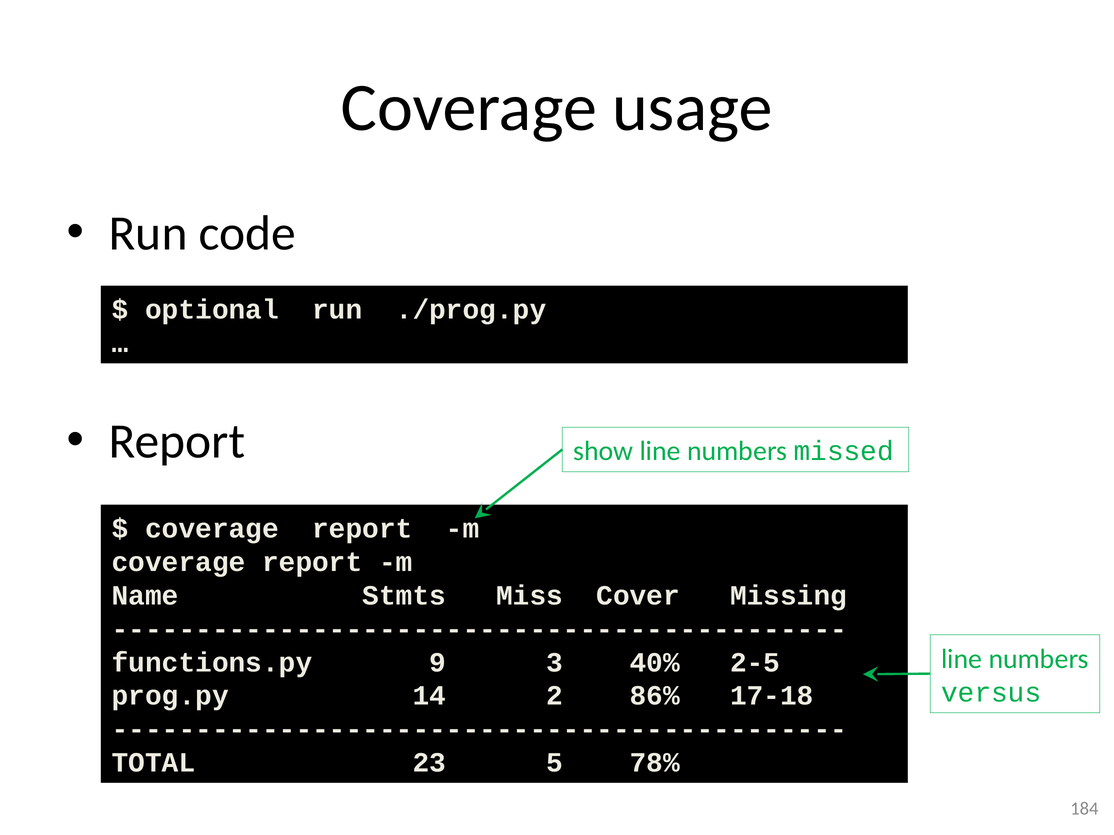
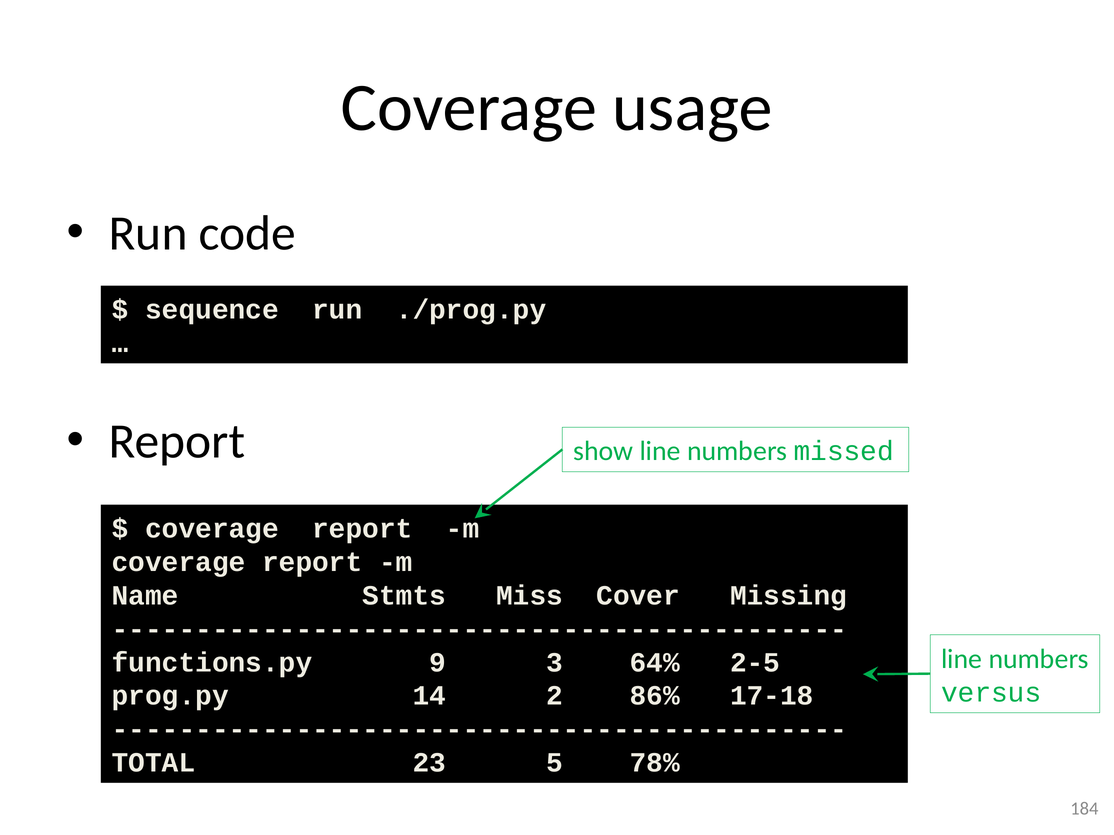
optional: optional -> sequence (212, 310)
40%: 40% -> 64% (655, 663)
